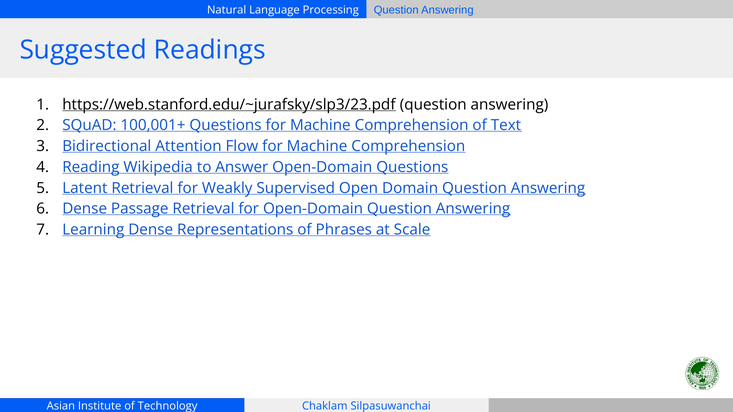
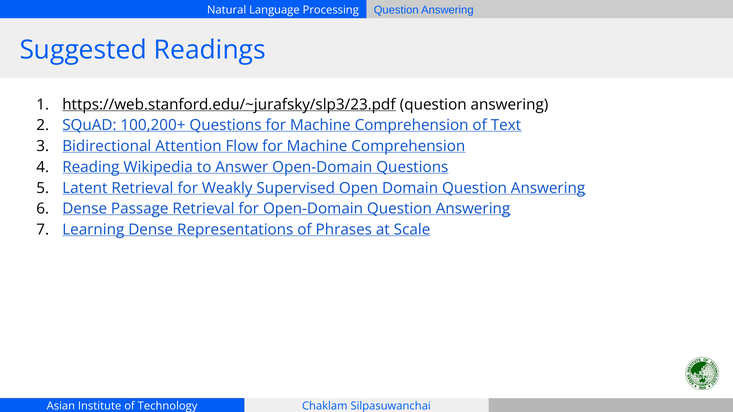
100,001+: 100,001+ -> 100,200+ (153, 125)
